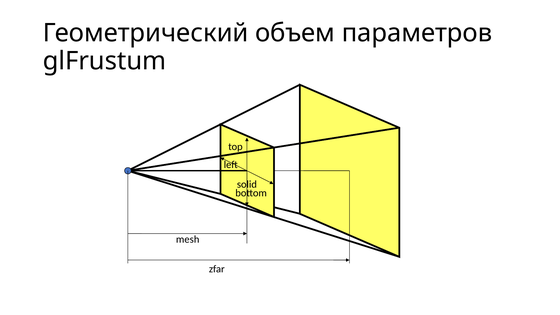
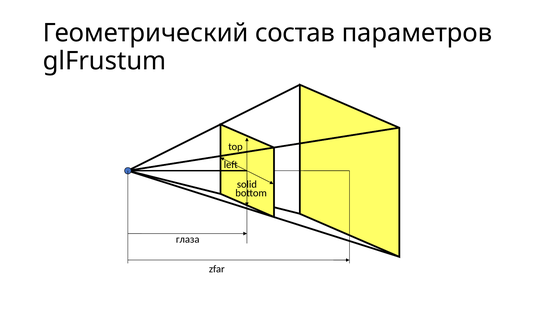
объем: объем -> состав (295, 33)
mesh: mesh -> глаза (188, 239)
